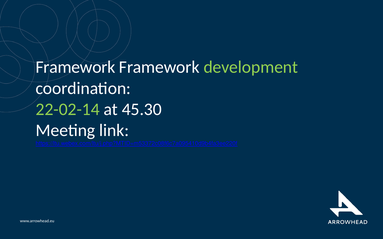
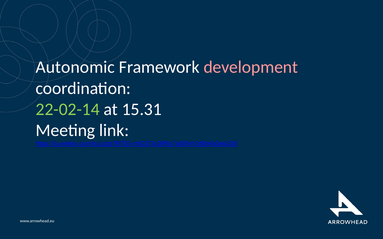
Framework: Framework -> Autonomic (75, 67)
development colour: light green -> pink (251, 67)
45.30: 45.30 -> 15.31 (142, 109)
